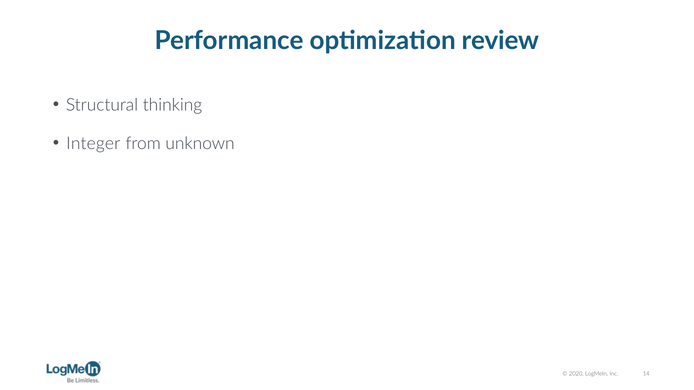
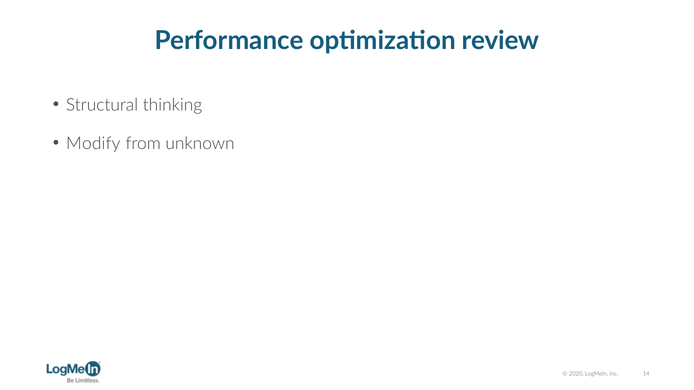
Integer: Integer -> Modify (93, 143)
